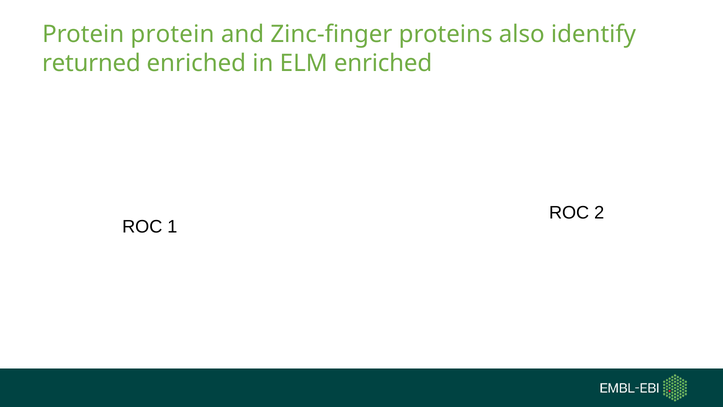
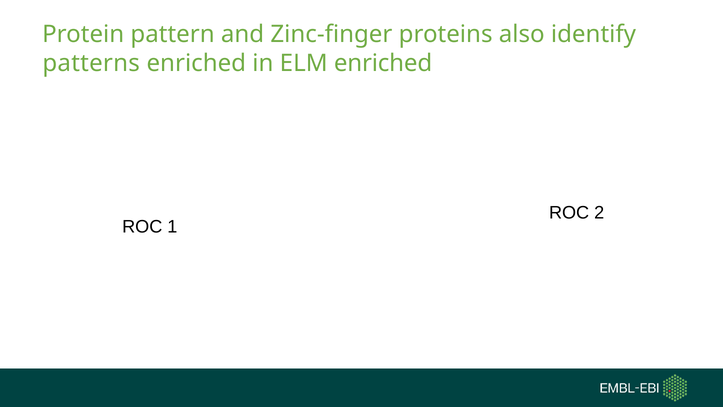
Protein protein: protein -> pattern (173, 34)
returned: returned -> patterns (91, 63)
